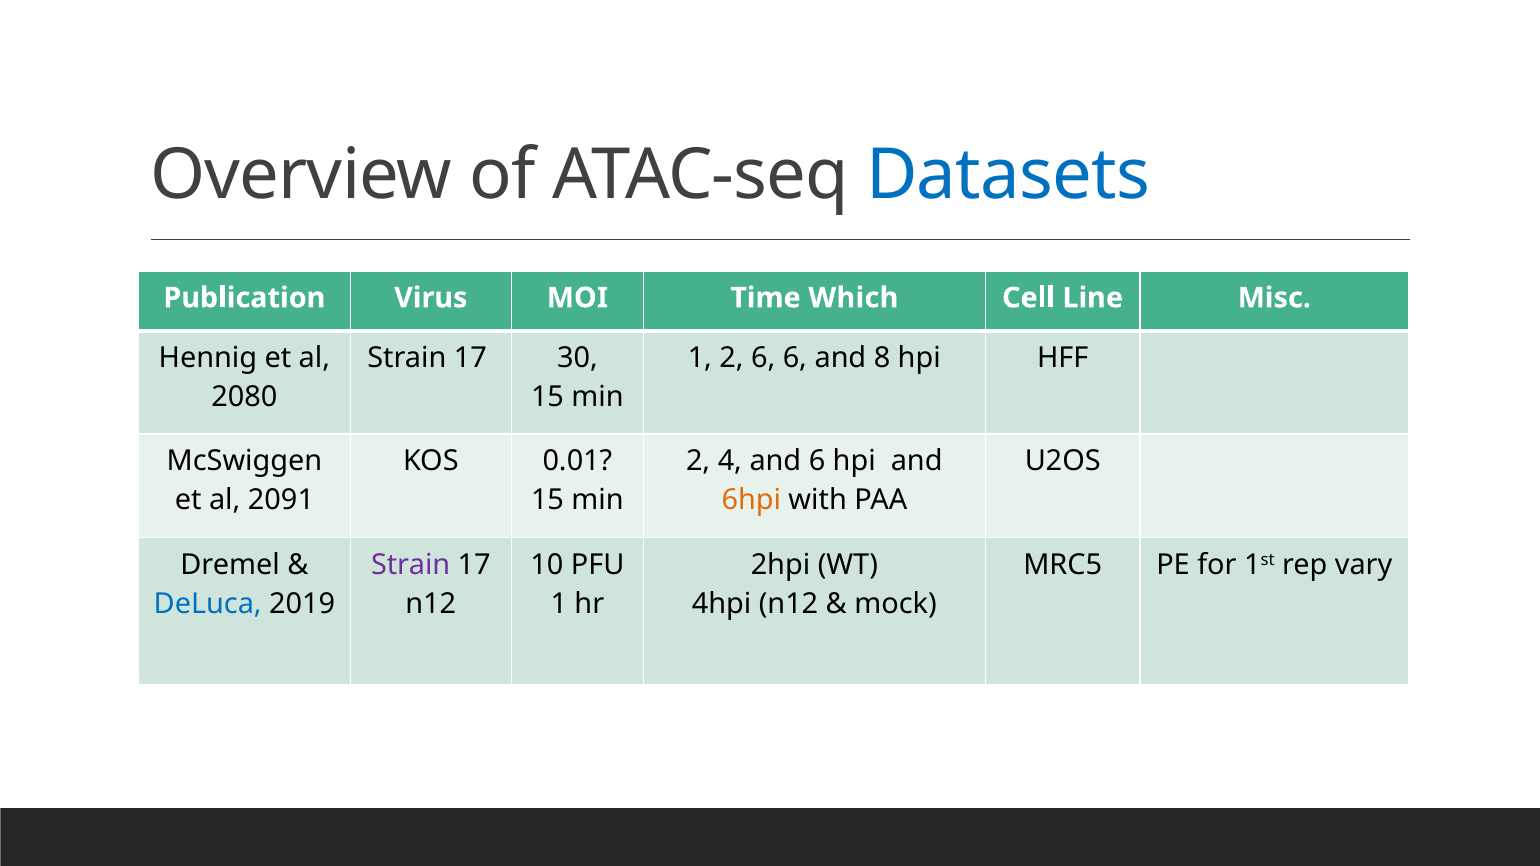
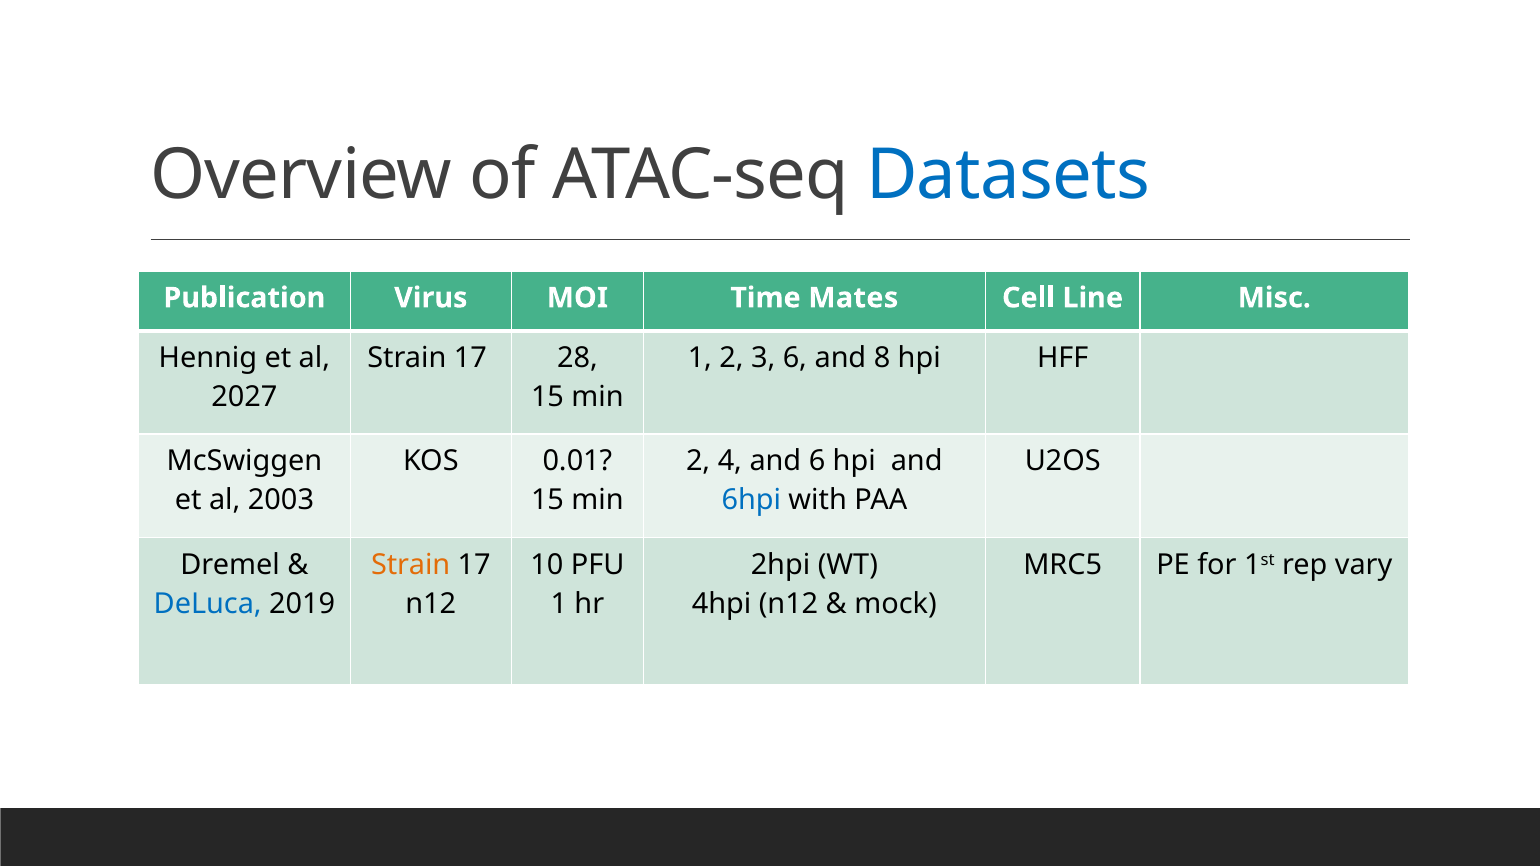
Which: Which -> Mates (853, 298)
30: 30 -> 28 (577, 358)
2 6: 6 -> 3 (763, 358)
2080: 2080 -> 2027 (244, 397)
2091: 2091 -> 2003 (281, 501)
6hpi colour: orange -> blue (751, 501)
Strain colour: purple -> orange (411, 565)
